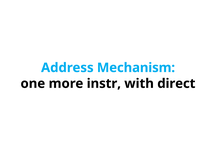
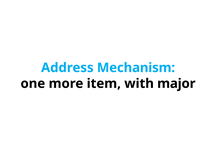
instr: instr -> item (104, 84)
direct: direct -> major (176, 84)
